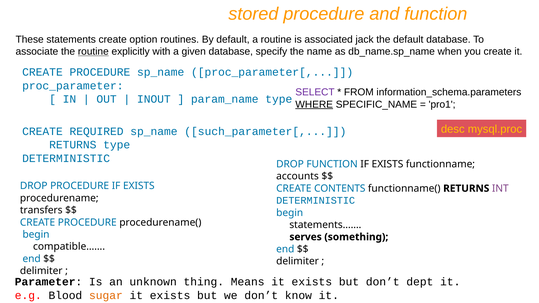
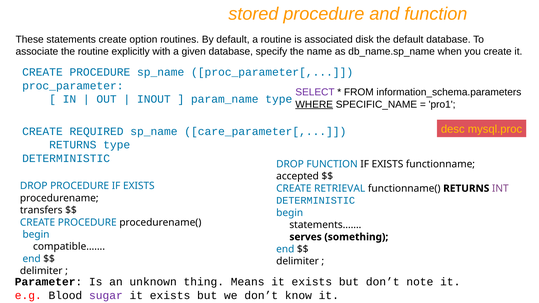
jack: jack -> disk (365, 39)
routine underline: present -> none (93, 51)
such_parameter[: such_parameter[ -> care_parameter[ (265, 132)
accounts: accounts -> accepted (298, 176)
CONTENTS: CONTENTS -> RETRIEVAL (340, 189)
dept: dept -> note (420, 282)
sugar colour: orange -> purple (106, 296)
